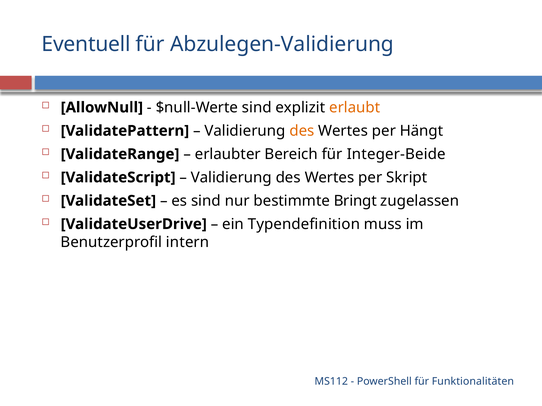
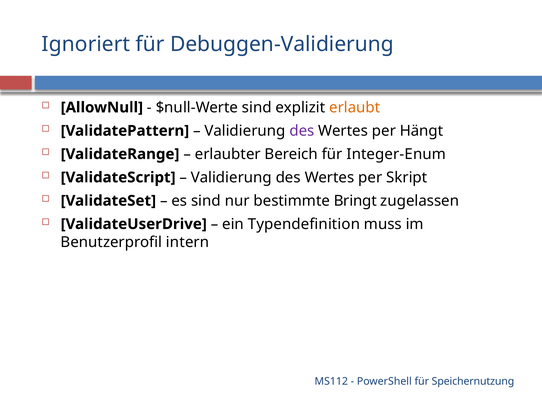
Eventuell: Eventuell -> Ignoriert (86, 44)
Abzulegen-Validierung: Abzulegen-Validierung -> Debuggen-Validierung (282, 44)
des colour: orange -> purple (302, 131)
Integer-Beide: Integer-Beide -> Integer-Enum (396, 154)
Funktionalitäten: Funktionalitäten -> Speichernutzung (473, 382)
